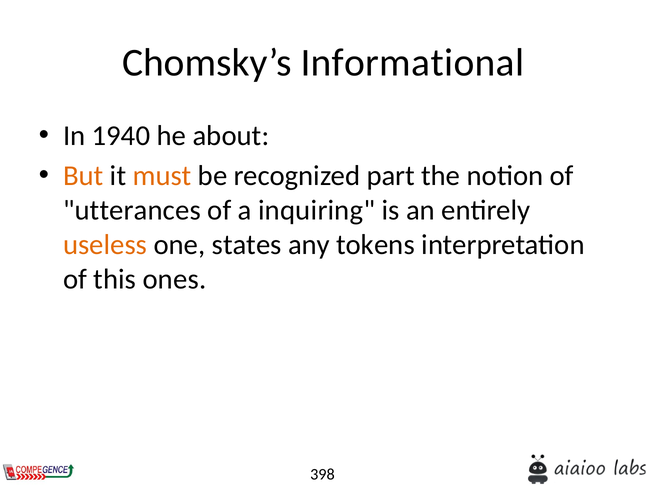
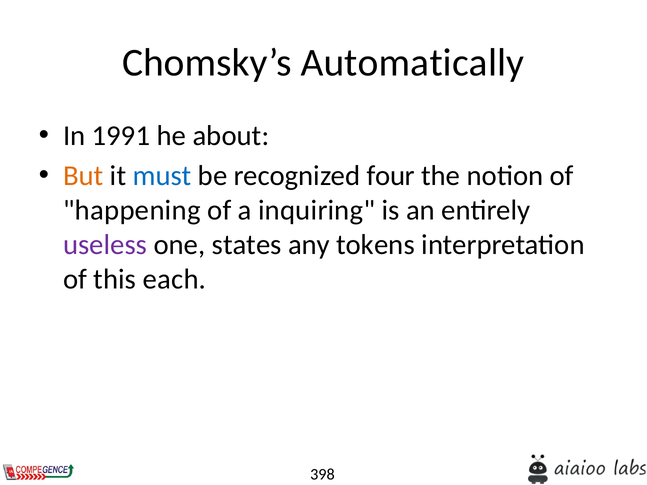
Informational: Informational -> Automatically (412, 63)
1940: 1940 -> 1991 (121, 136)
must colour: orange -> blue (162, 176)
part: part -> four (391, 176)
utterances: utterances -> happening (132, 211)
useless colour: orange -> purple (105, 245)
ones: ones -> each (174, 280)
